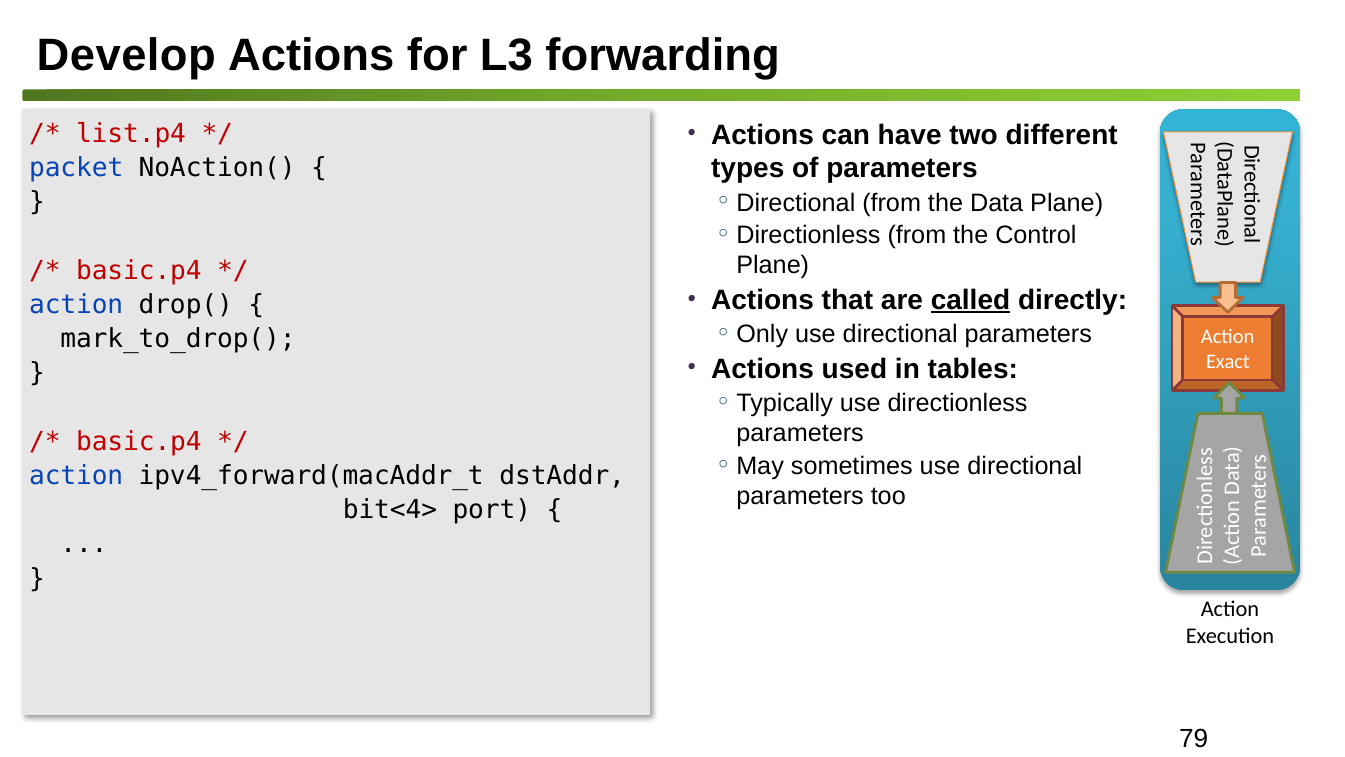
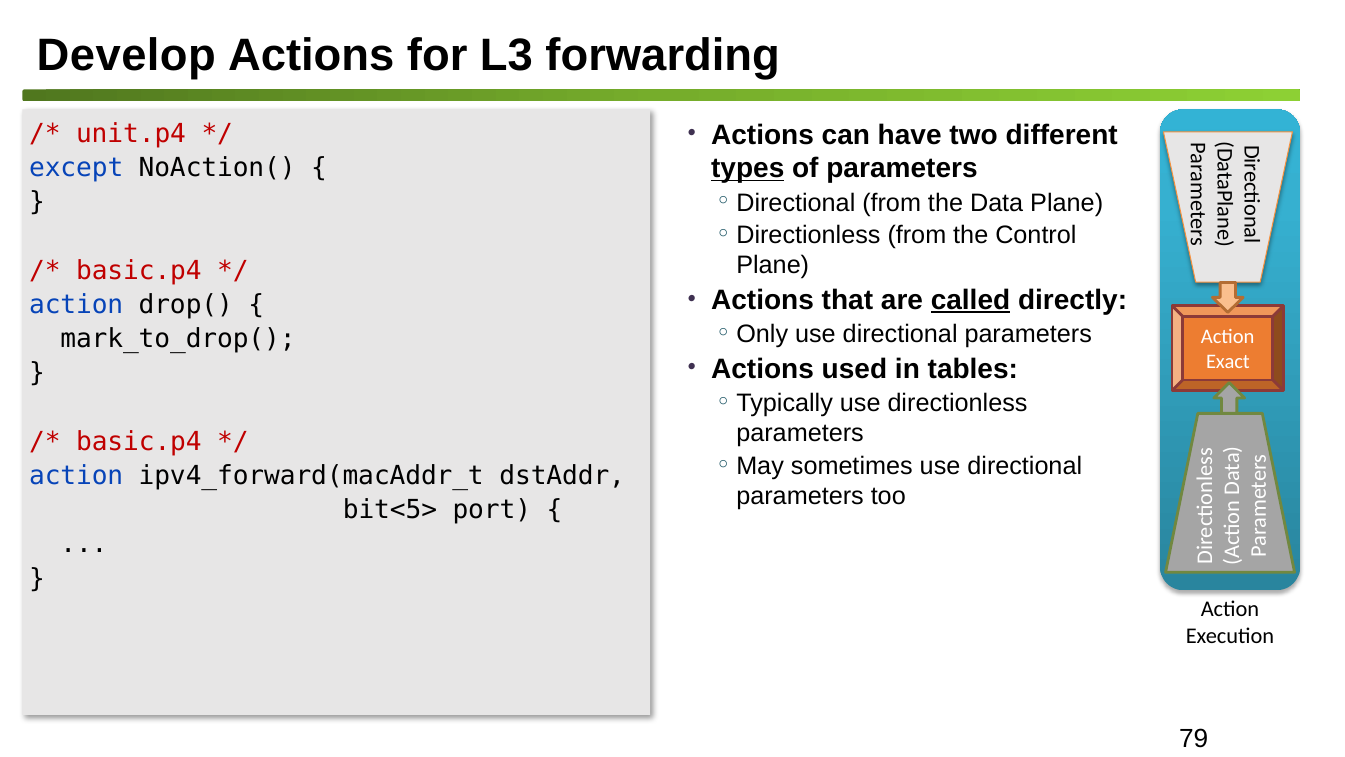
list.p4: list.p4 -> unit.p4 (131, 133)
types underline: none -> present (748, 168)
packet: packet -> except (76, 168)
bit<4>: bit<4> -> bit<5> (390, 510)
